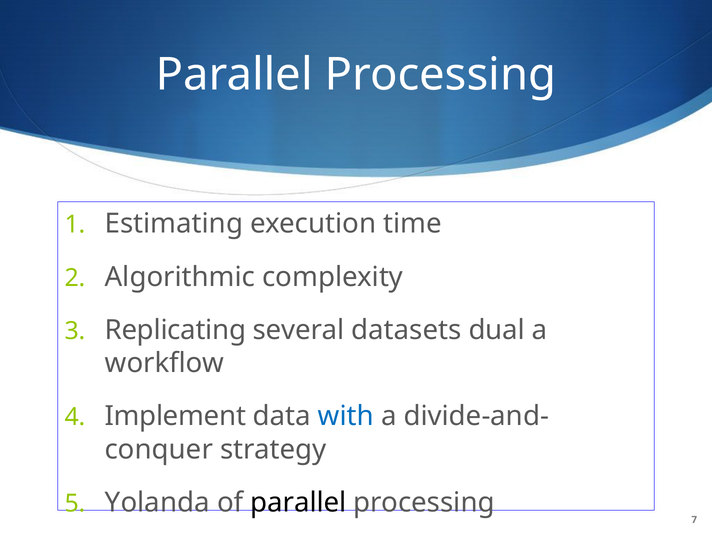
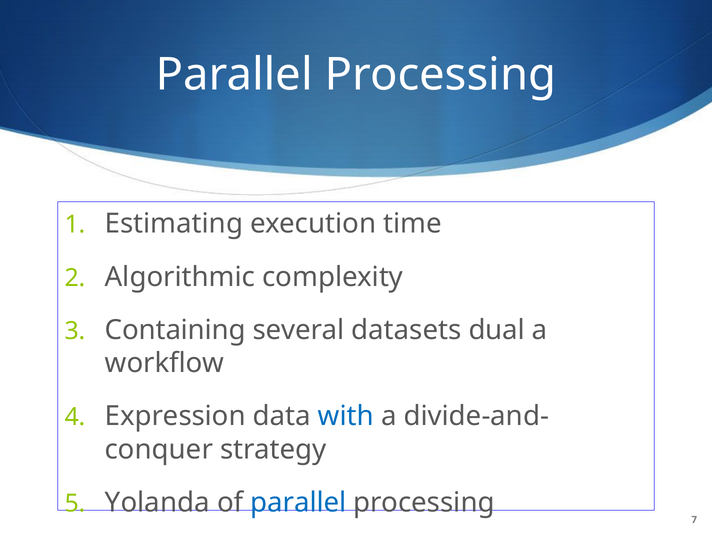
Replicating: Replicating -> Containing (175, 330)
Implement: Implement -> Expression (175, 416)
parallel colour: black -> blue (298, 502)
